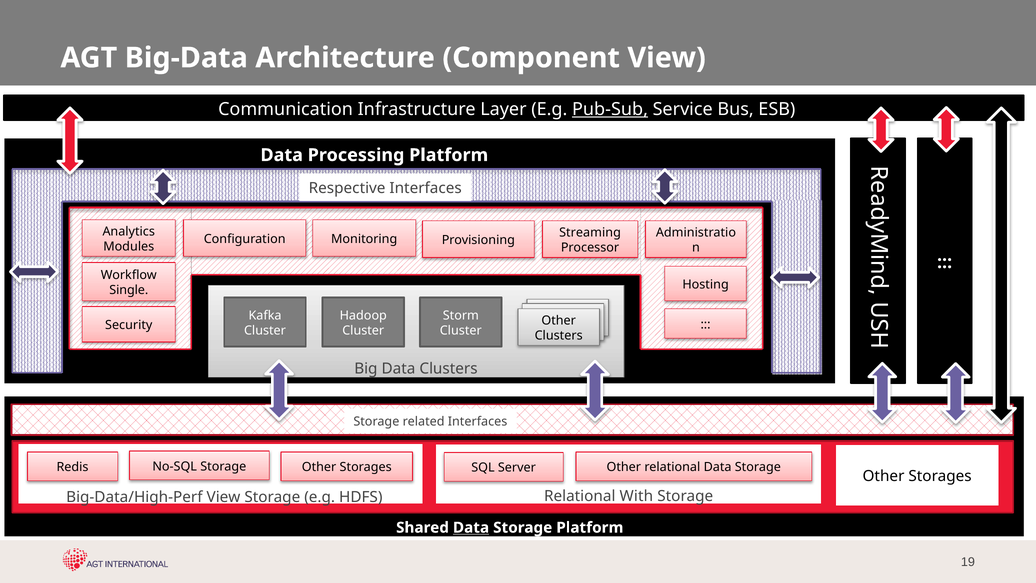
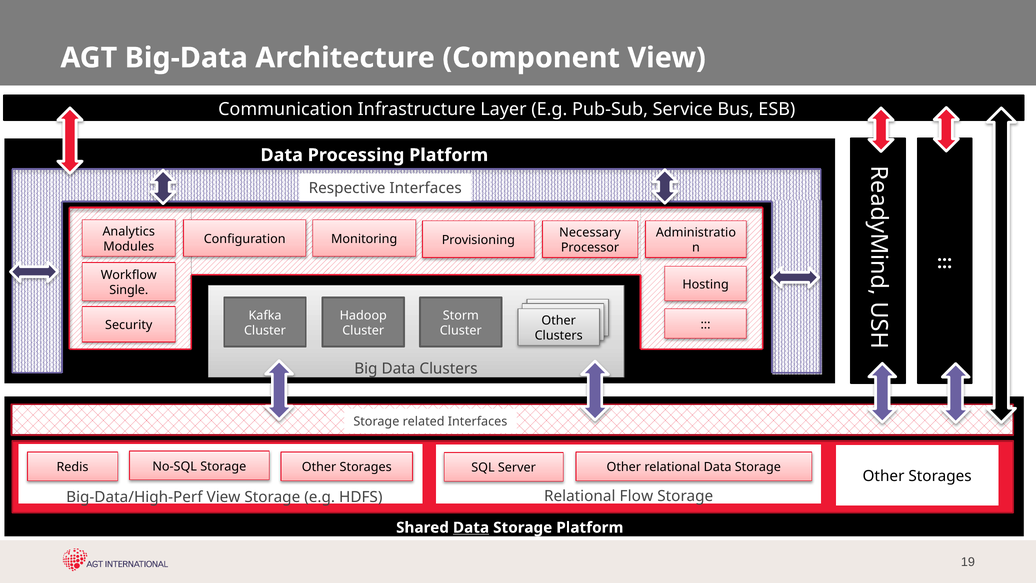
Pub-Sub underline: present -> none (610, 109)
Streaming: Streaming -> Necessary (590, 232)
With: With -> Flow (636, 496)
